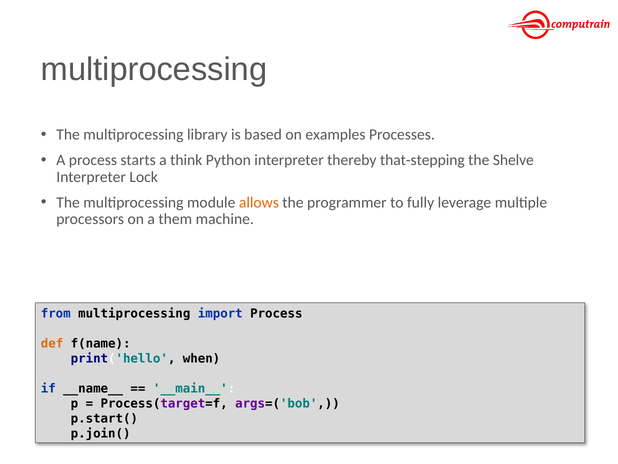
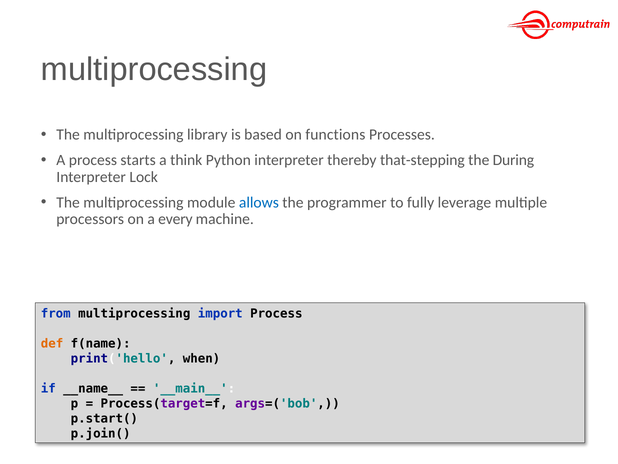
examples: examples -> functions (335, 134)
Shelve: Shelve -> During (513, 160)
allows colour: orange -> blue (259, 202)
them: them -> every (175, 219)
